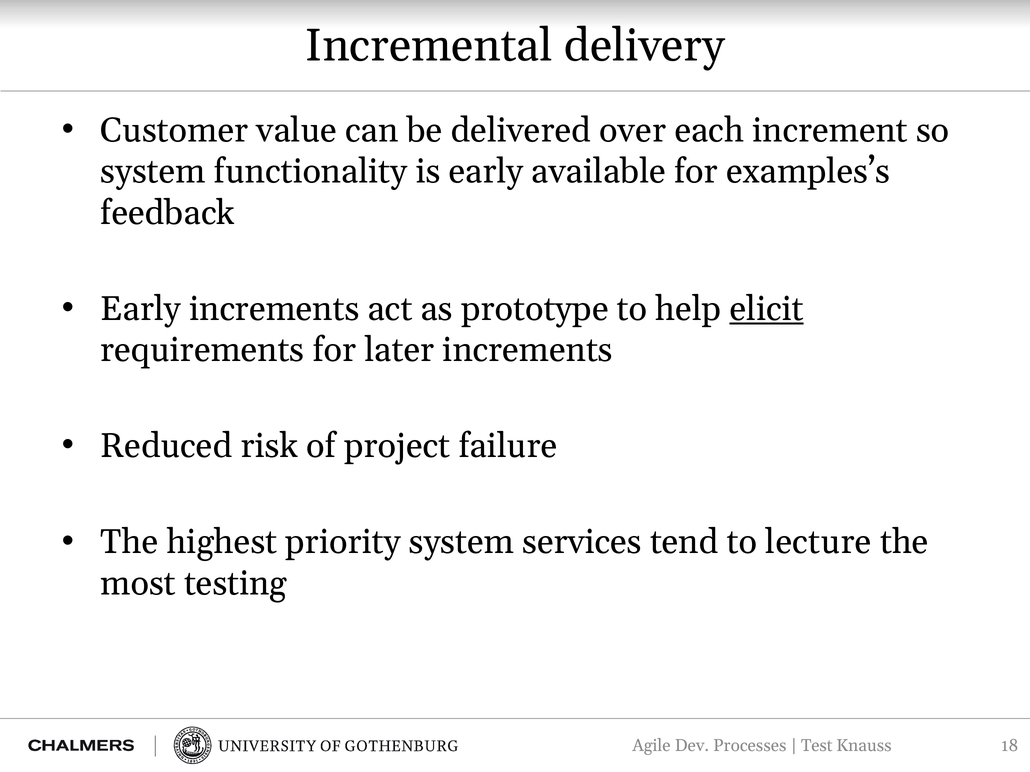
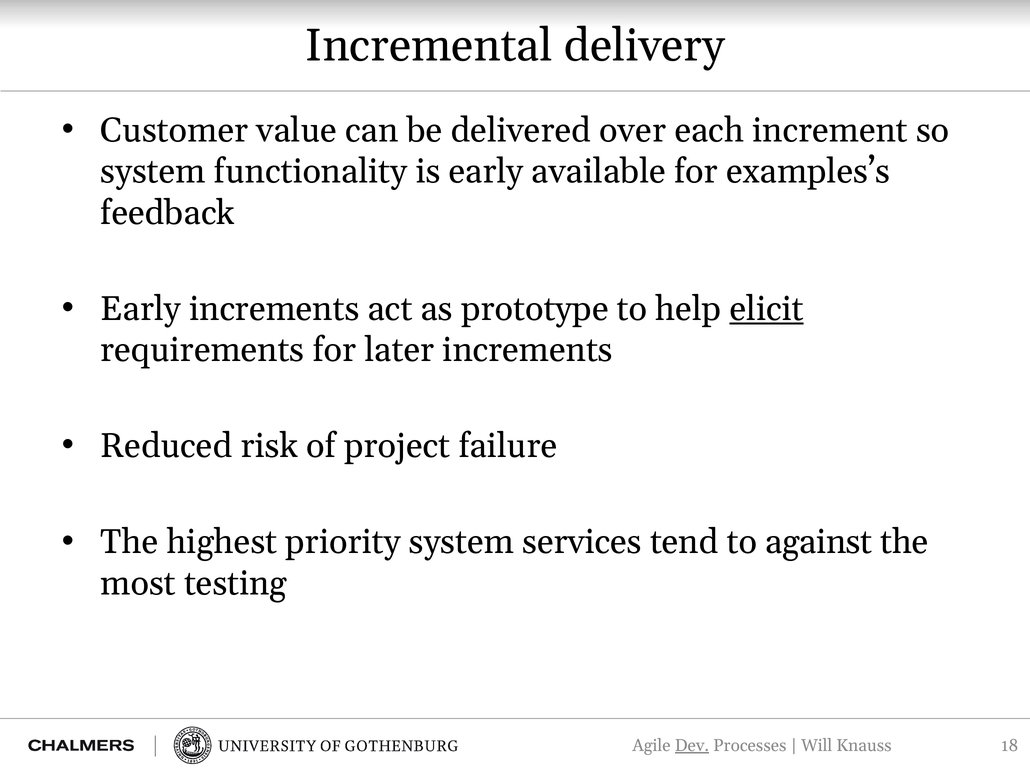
lecture: lecture -> against (819, 542)
Dev underline: none -> present (692, 746)
Test: Test -> Will (817, 746)
